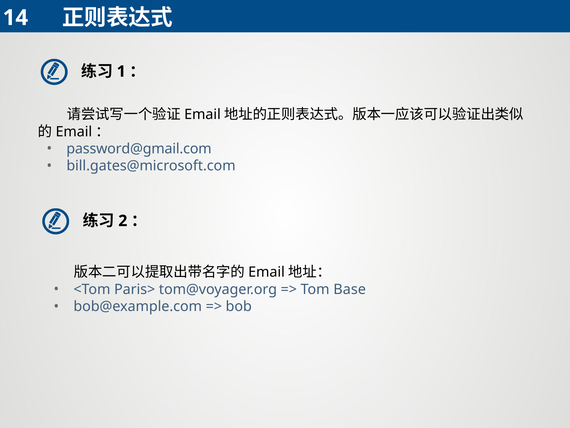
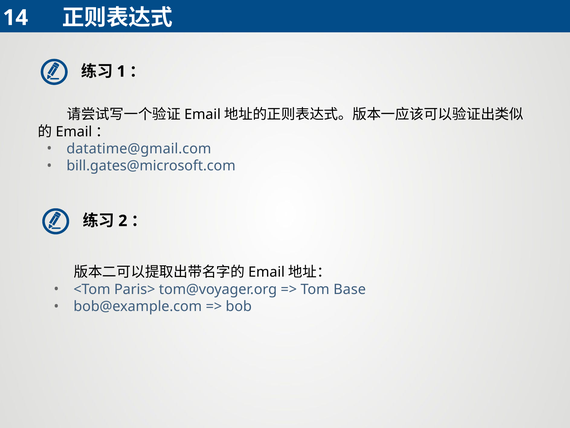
password@gmail.com: password@gmail.com -> datatime@gmail.com (139, 149)
